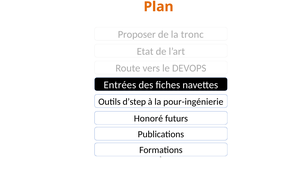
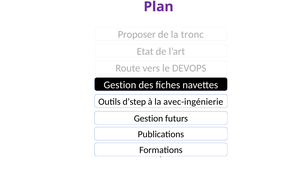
Plan colour: orange -> purple (159, 7)
Entrées: Entrées -> Gestion (120, 85)
pour-ingénierie: pour-ingénierie -> avec-ingénierie (193, 102)
Honoré: Honoré -> Gestion (148, 118)
